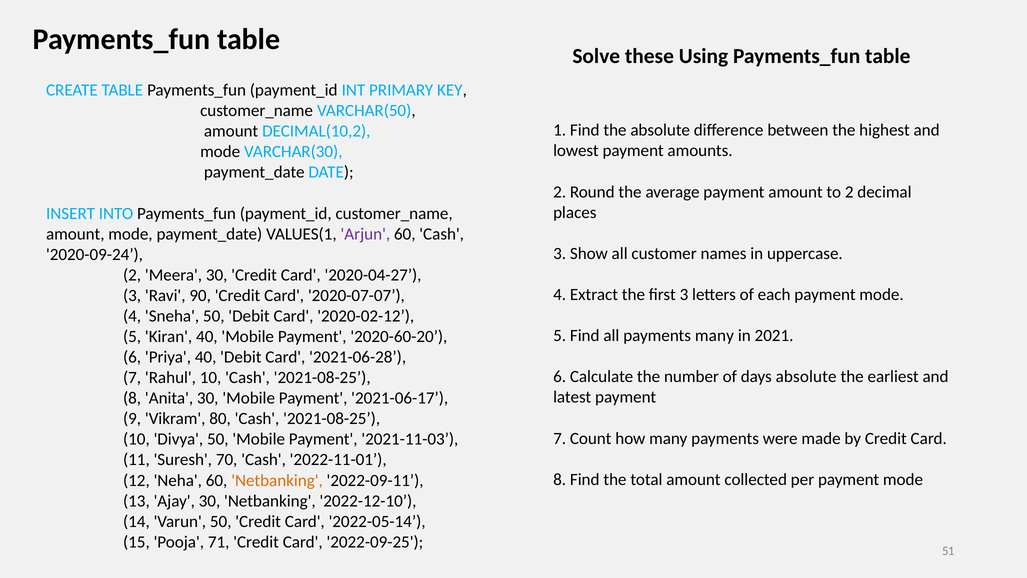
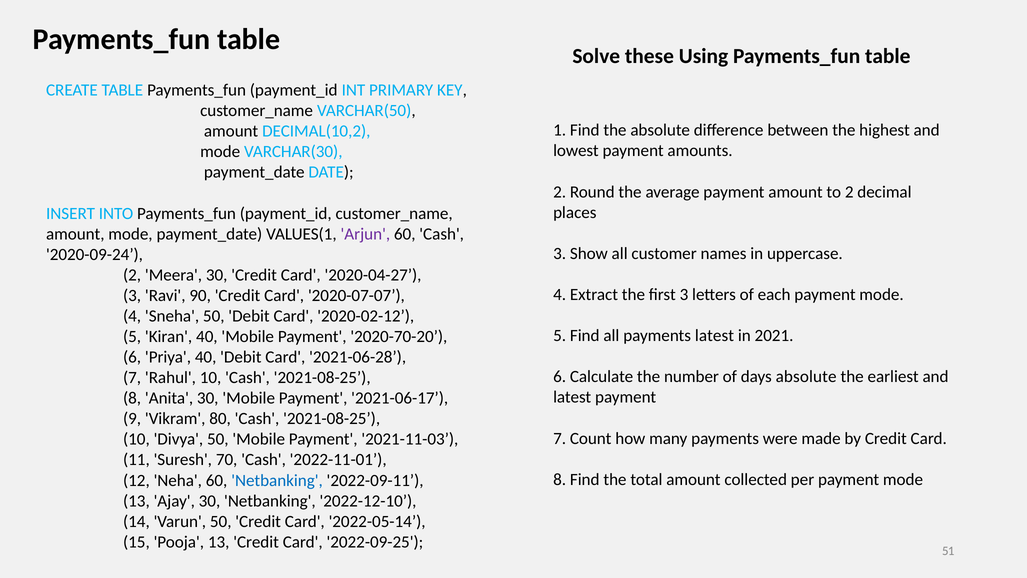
payments many: many -> latest (714, 336)
2020-60-20: 2020-60-20 -> 2020-70-20 (399, 336)
Netbanking colour: orange -> blue (277, 480)
Pooja 71: 71 -> 13 (219, 542)
